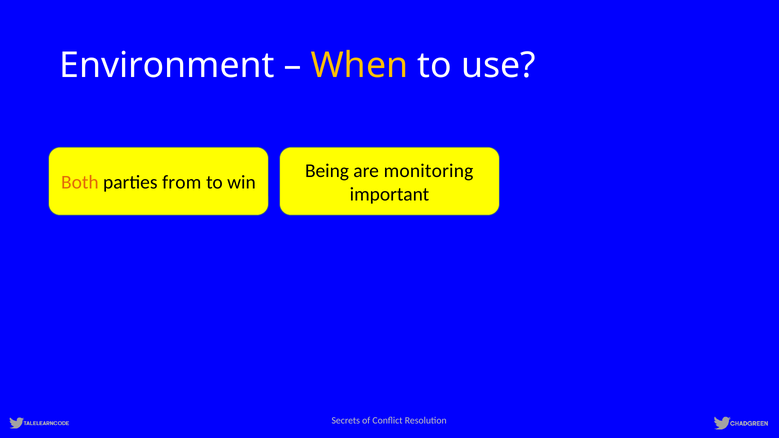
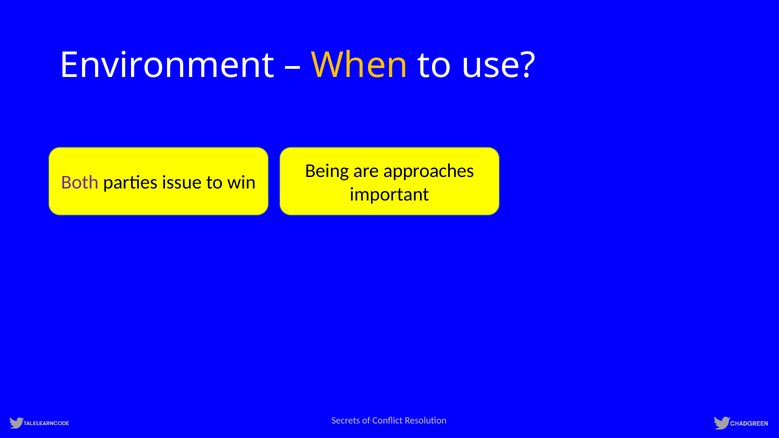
monitoring: monitoring -> approaches (429, 171)
Both colour: orange -> purple (80, 183)
from: from -> issue (182, 183)
